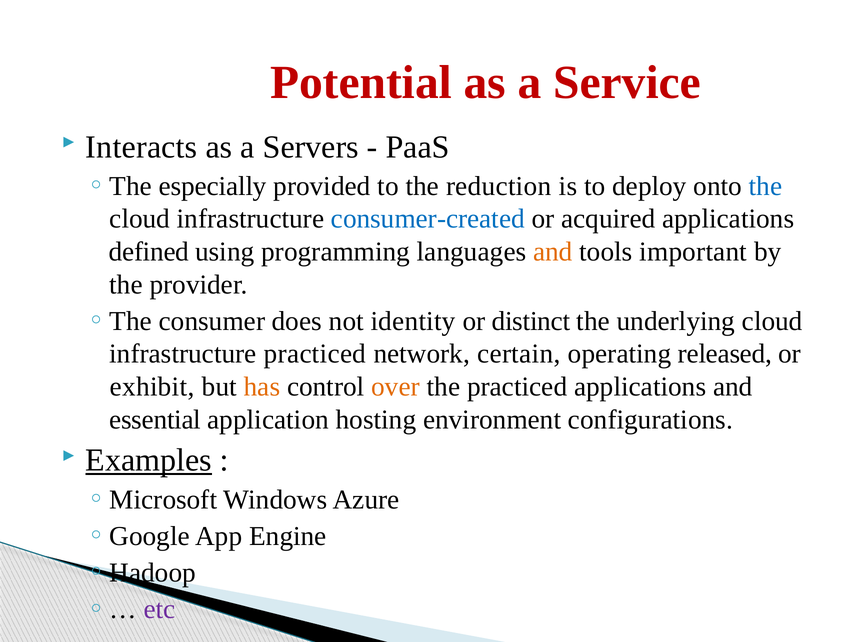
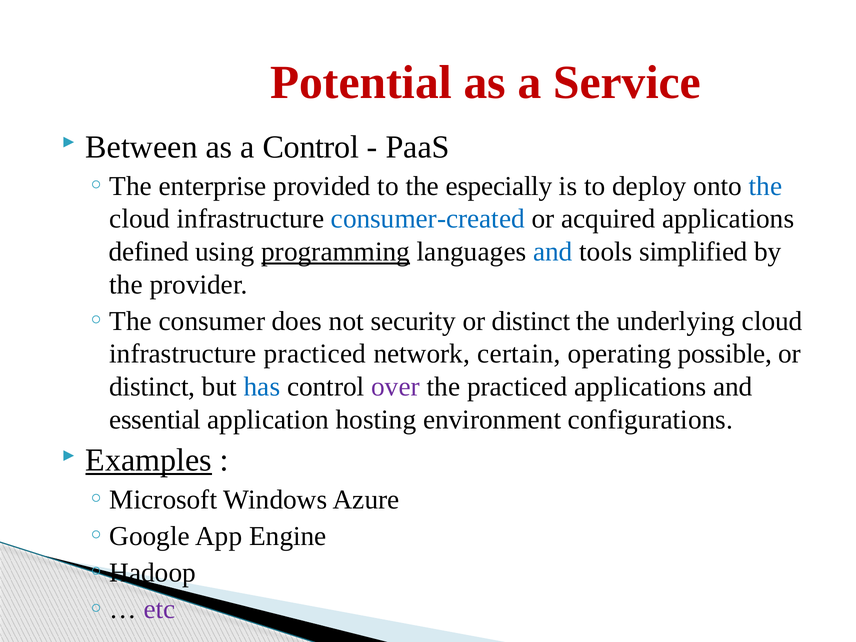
Interacts: Interacts -> Between (142, 147)
a Servers: Servers -> Control (311, 147)
especially: especially -> enterprise (213, 186)
reduction: reduction -> especially (499, 186)
programming underline: none -> present (336, 252)
and colour: orange -> blue (553, 252)
important: important -> simplified (693, 252)
identity: identity -> security (413, 321)
released: released -> possible (725, 354)
exhibit: exhibit -> distinct (152, 387)
has colour: orange -> blue (262, 387)
over colour: orange -> purple (396, 387)
